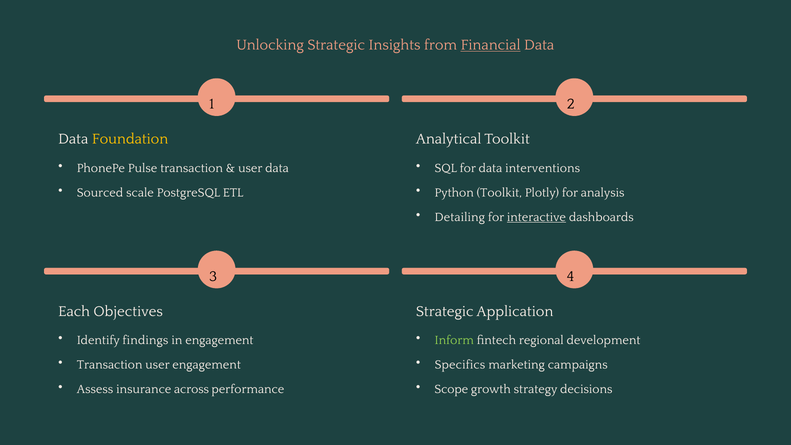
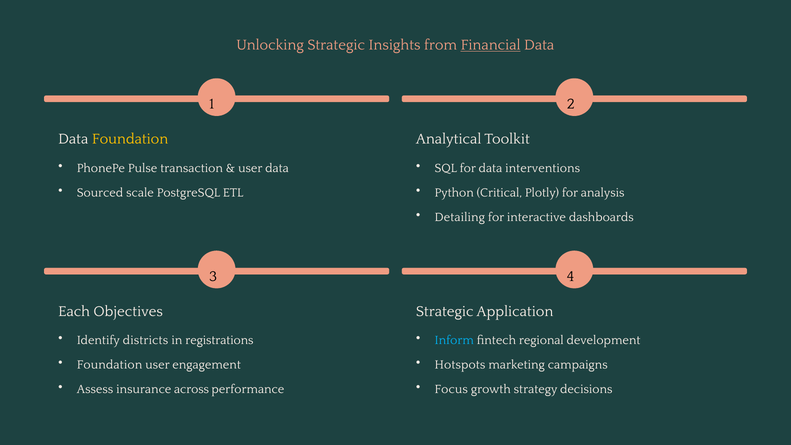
Python Toolkit: Toolkit -> Critical (499, 192)
interactive underline: present -> none (536, 217)
findings: findings -> districts (145, 340)
in engagement: engagement -> registrations (219, 340)
Inform colour: light green -> light blue (454, 340)
Transaction: Transaction -> Foundation (110, 365)
Specifics: Specifics -> Hotspots (460, 365)
Scope: Scope -> Focus (451, 389)
